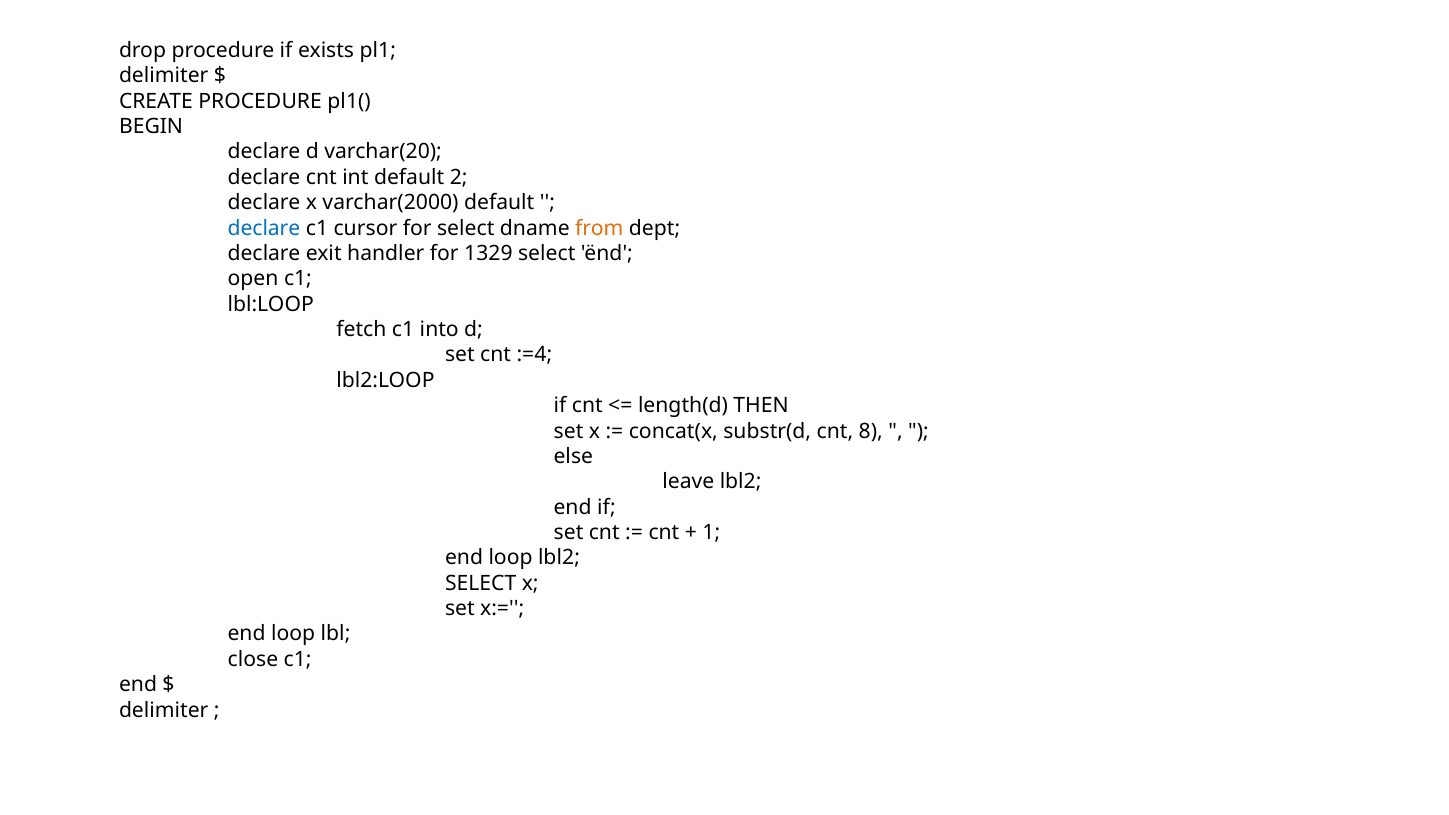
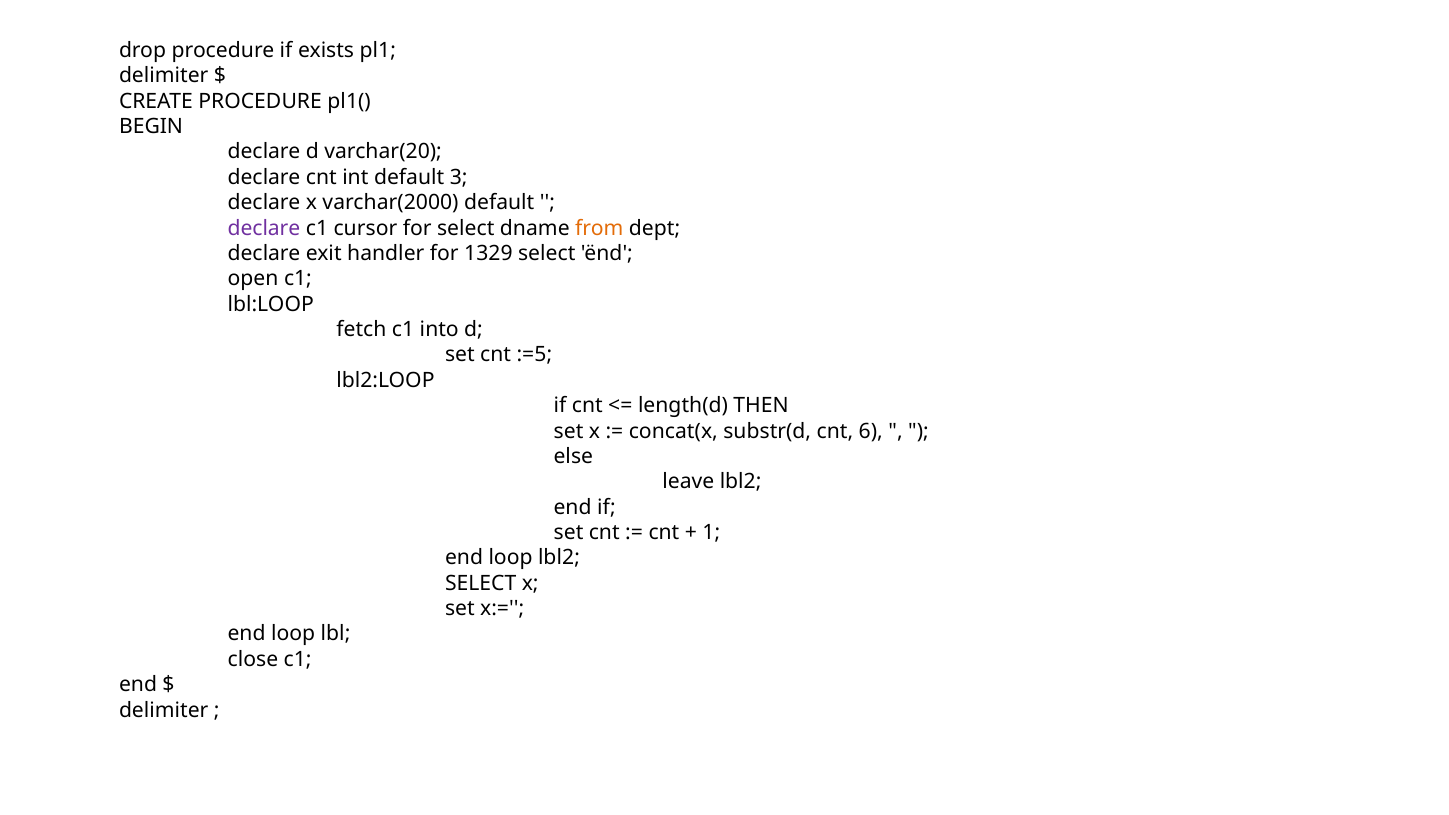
2: 2 -> 3 (459, 177)
declare colour: blue -> purple (264, 228)
:=4: :=4 -> :=5 (534, 355)
8: 8 -> 6 (871, 431)
